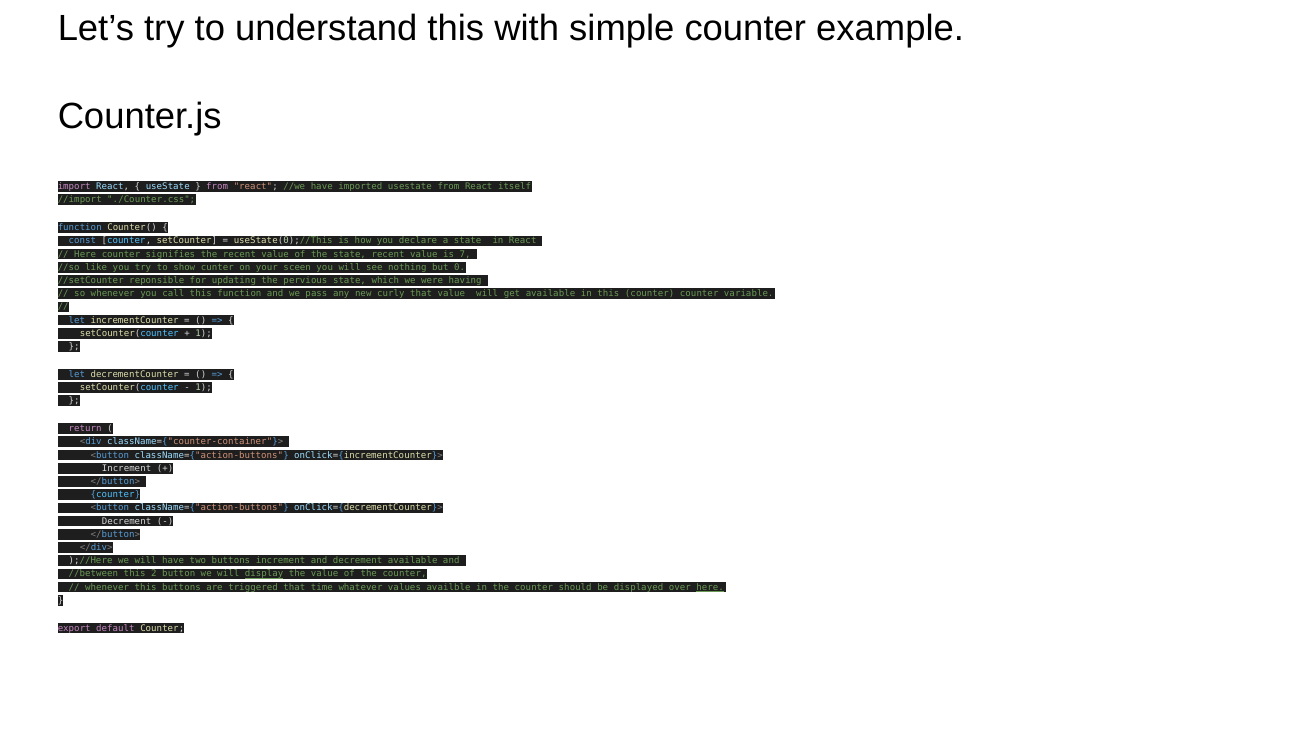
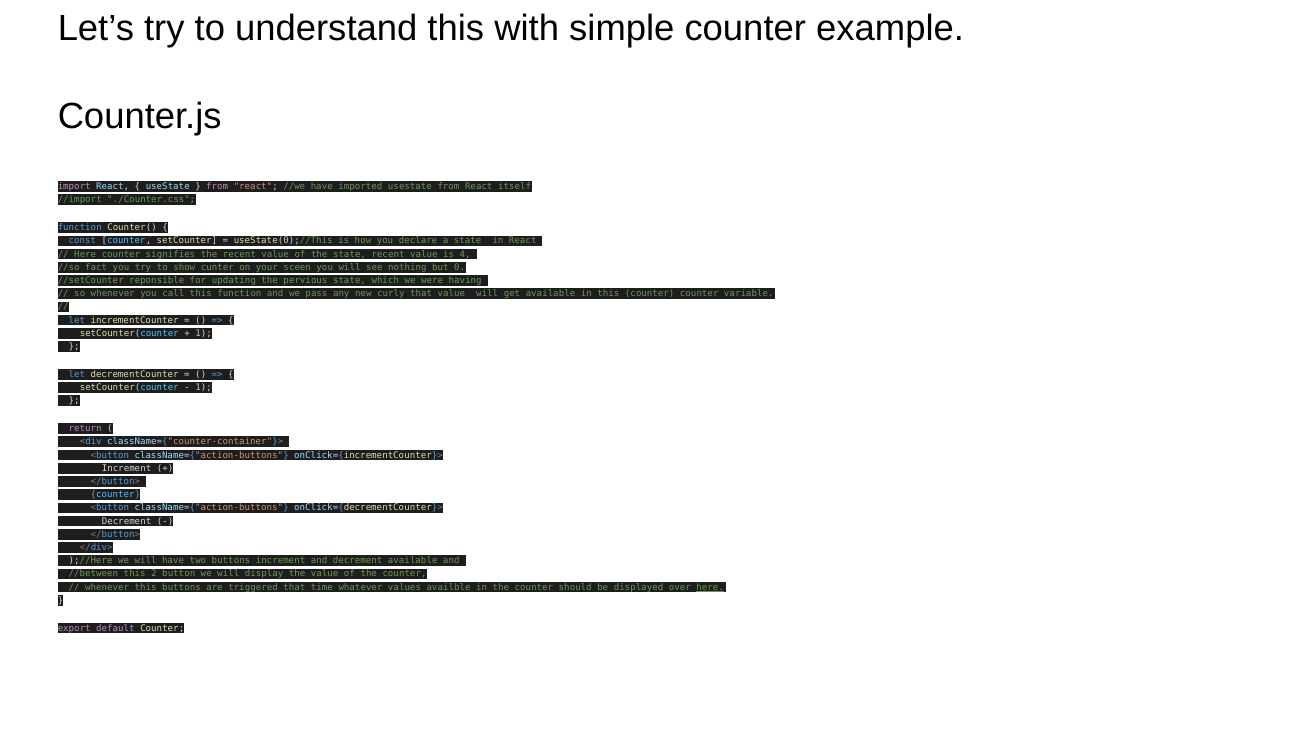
7: 7 -> 4 (465, 254)
like: like -> fact (96, 267)
display underline: present -> none (264, 574)
